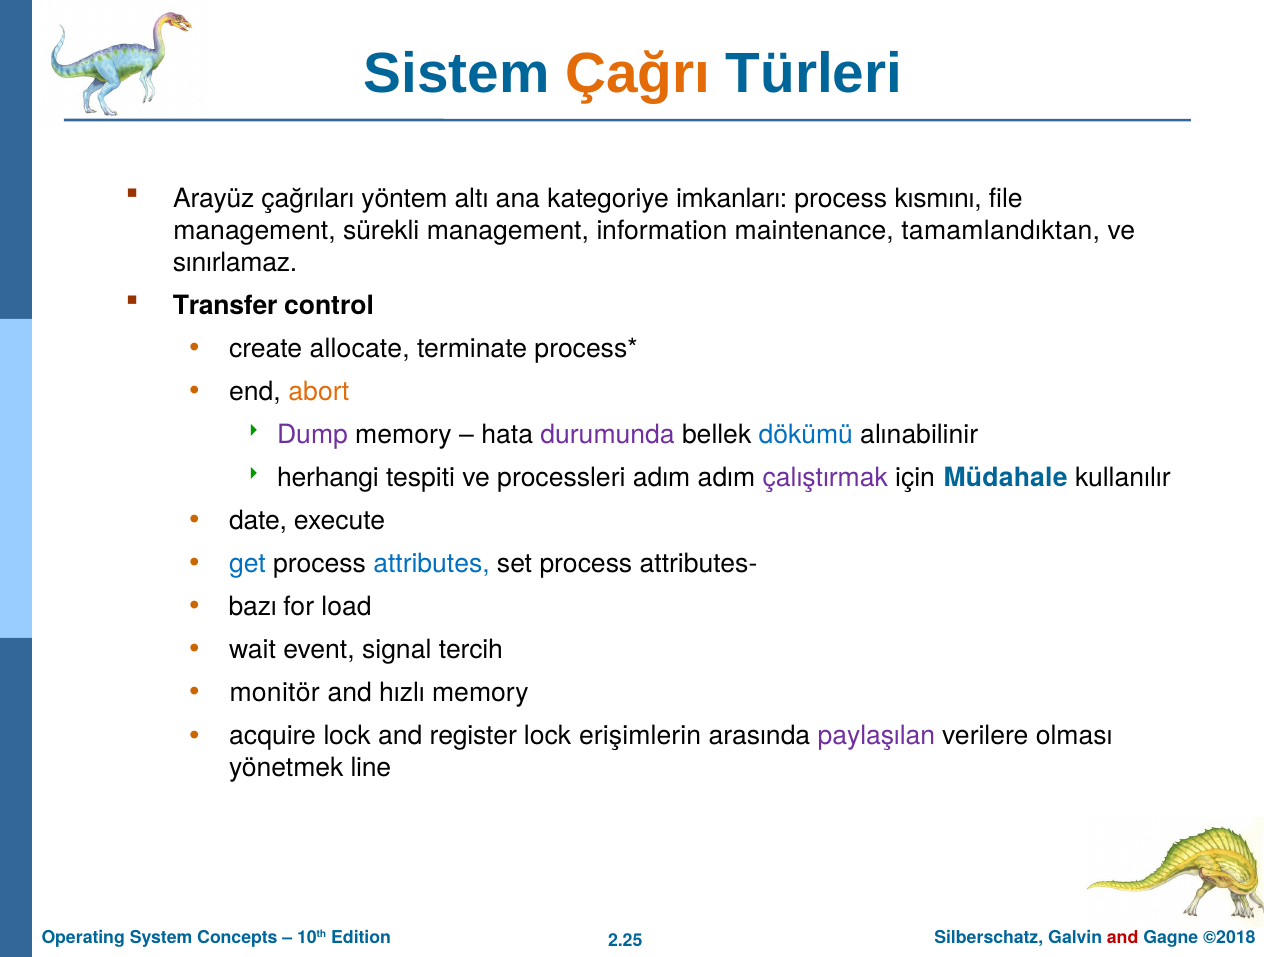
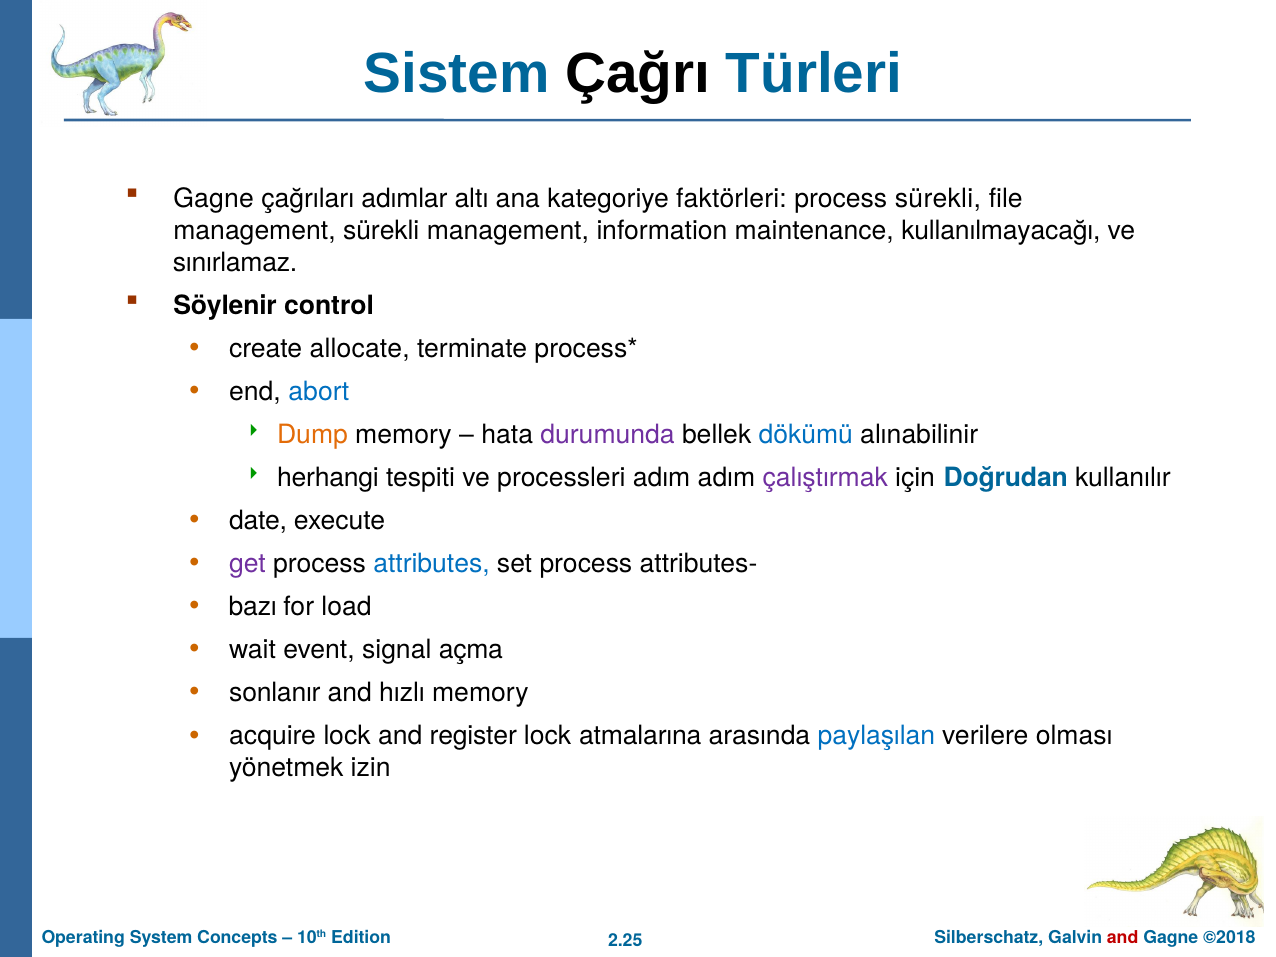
Çağrı colour: orange -> black (638, 74)
Arayüz: Arayüz -> Gagne (214, 199)
yöntem: yöntem -> adımlar (404, 199)
imkanları: imkanları -> faktörleri (731, 199)
process kısmını: kısmını -> sürekli (938, 199)
tamamlandıktan: tamamlandıktan -> kullanılmayacağı (1001, 231)
Transfer: Transfer -> Söylenir (225, 306)
abort colour: orange -> blue (319, 392)
Dump colour: purple -> orange (313, 435)
Müdahale: Müdahale -> Doğrudan (1006, 478)
get colour: blue -> purple (248, 564)
tercih: tercih -> açma (471, 650)
monitör: monitör -> sonlanır (275, 693)
erişimlerin: erişimlerin -> atmalarına (640, 736)
paylaşılan colour: purple -> blue (876, 736)
line: line -> izin (371, 768)
